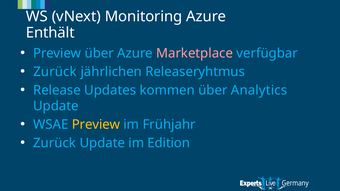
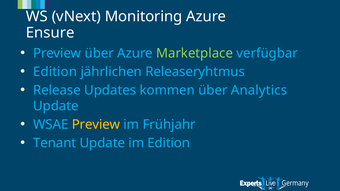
Enthält: Enthält -> Ensure (50, 33)
Marketplace colour: pink -> light green (195, 53)
Zurück: Zurück -> Edition (55, 72)
Zurück: Zurück -> Tenant (55, 143)
